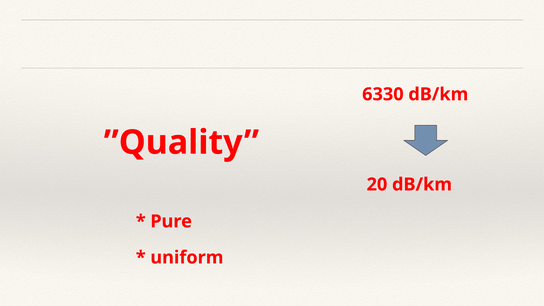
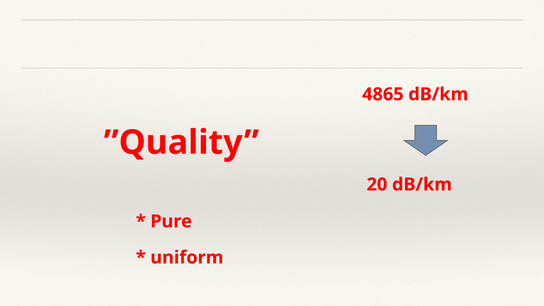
6330: 6330 -> 4865 (383, 94)
